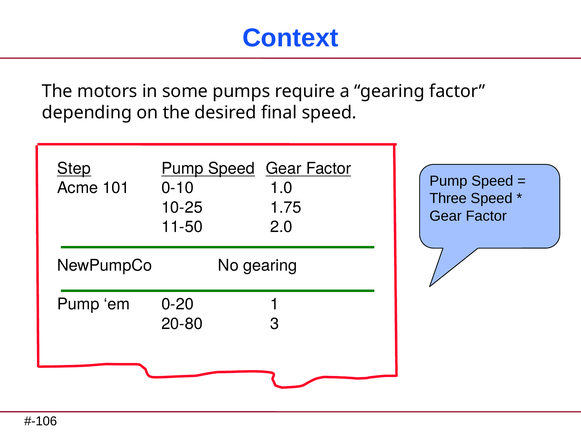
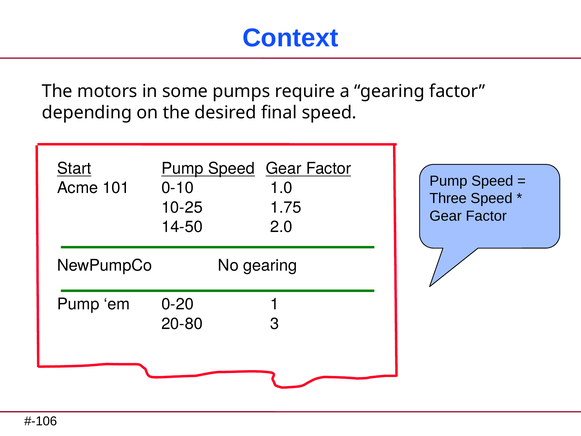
Step: Step -> Start (74, 168)
11-50: 11-50 -> 14-50 (182, 227)
